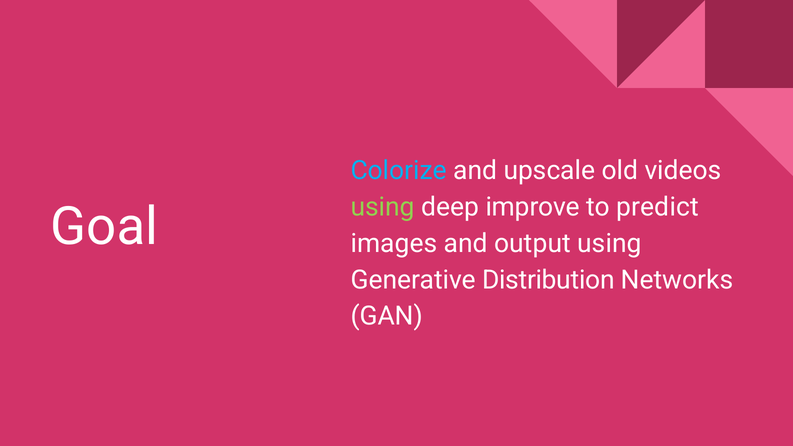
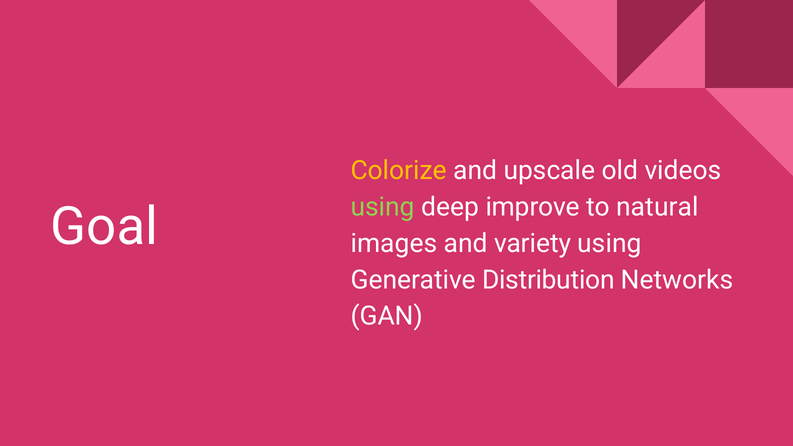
Colorize colour: light blue -> yellow (399, 170)
predict: predict -> natural (658, 207)
output: output -> variety (533, 243)
